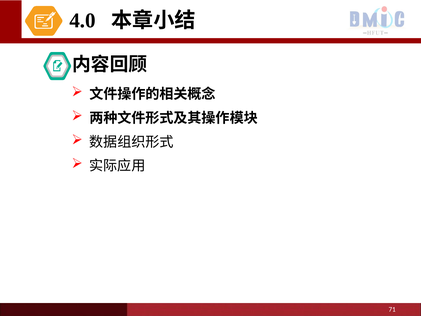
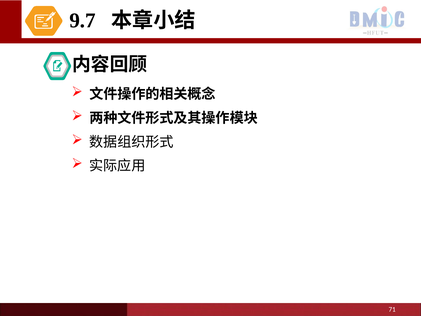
4.0: 4.0 -> 9.7 (83, 21)
